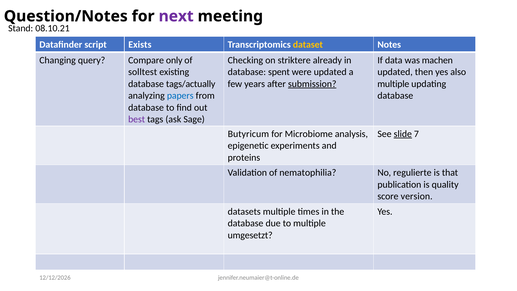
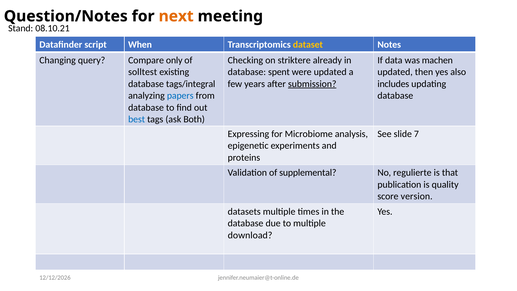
next colour: purple -> orange (176, 16)
Exists: Exists -> When (140, 45)
tags/actually: tags/actually -> tags/integral (191, 84)
multiple: multiple -> includes (393, 84)
best colour: purple -> blue (137, 119)
Sage: Sage -> Both (194, 119)
Butyricum: Butyricum -> Expressing (248, 134)
slide underline: present -> none (403, 134)
nematophilia: nematophilia -> supplemental (308, 173)
umgesetzt: umgesetzt -> download (250, 235)
